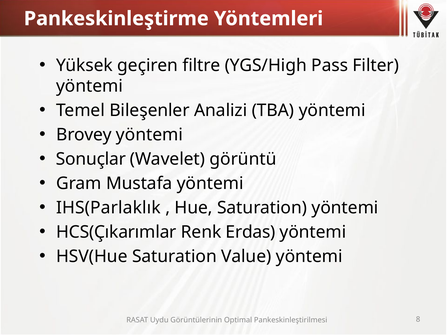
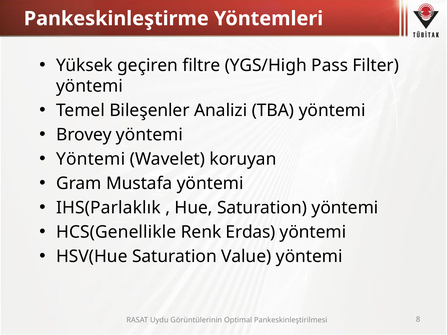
Sonuçlar: Sonuçlar -> Yöntemi (91, 159)
görüntü: görüntü -> koruyan (243, 159)
HCS(Çıkarımlar: HCS(Çıkarımlar -> HCS(Genellikle (116, 232)
